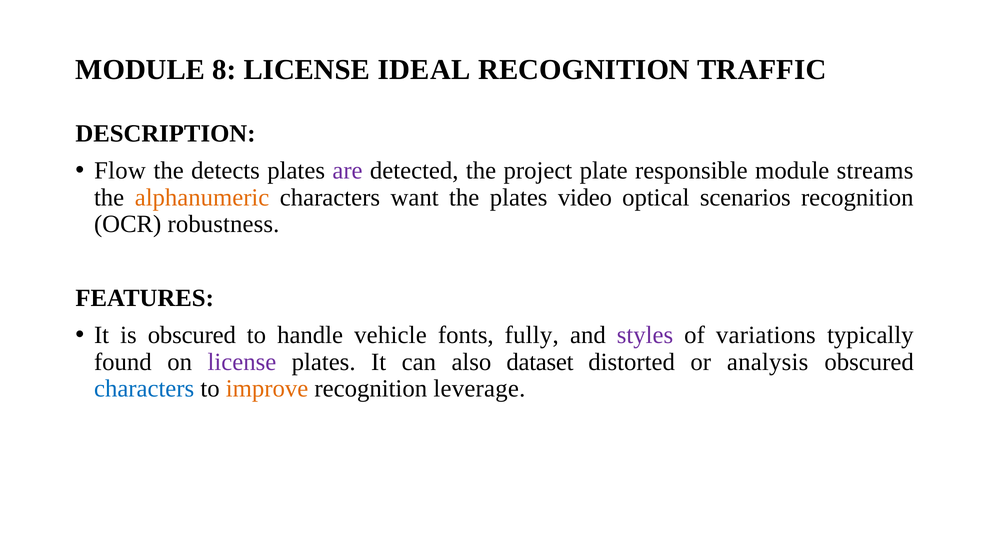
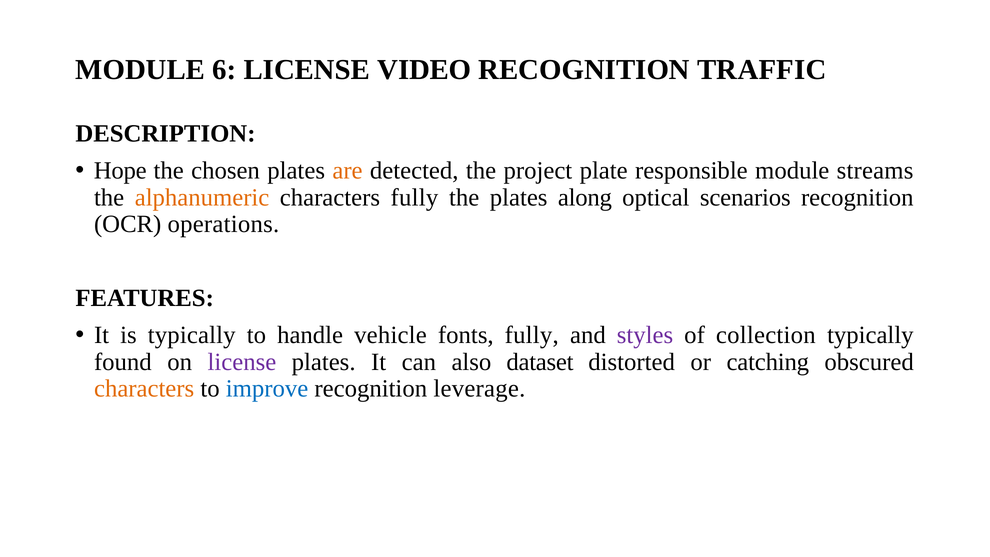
8: 8 -> 6 (224, 70)
IDEAL: IDEAL -> VIDEO (424, 70)
Flow: Flow -> Hope (120, 171)
detects: detects -> chosen (226, 171)
are colour: purple -> orange (348, 171)
characters want: want -> fully (414, 197)
video: video -> along (585, 197)
robustness: robustness -> operations (223, 224)
is obscured: obscured -> typically (192, 335)
variations: variations -> collection (766, 335)
analysis: analysis -> catching (768, 362)
characters colour: blue -> orange (144, 389)
improve colour: orange -> blue (267, 389)
